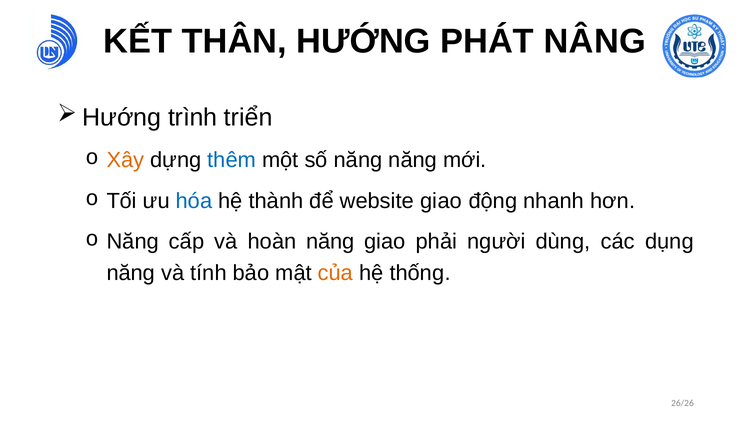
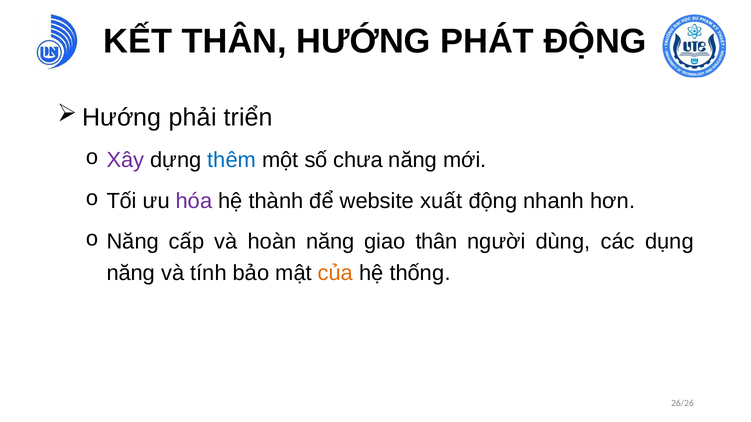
PHÁT NÂNG: NÂNG -> ĐỘNG (595, 42)
trình: trình -> phải (193, 117)
Xây colour: orange -> purple (125, 160)
số năng: năng -> chưa (358, 160)
hóa colour: blue -> purple (194, 201)
website giao: giao -> xuất (441, 201)
giao phải: phải -> thân (437, 242)
